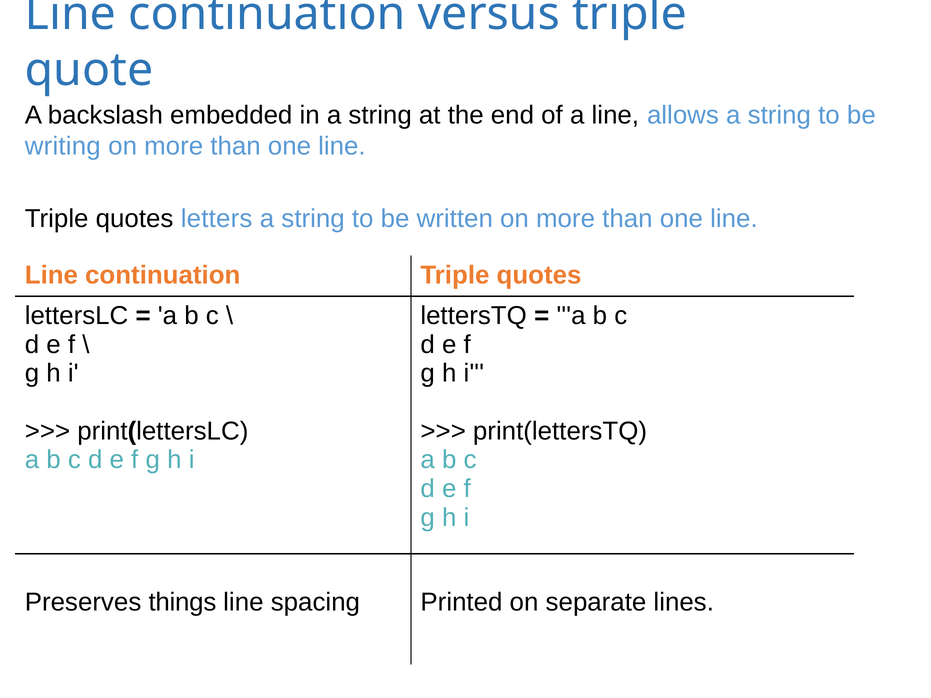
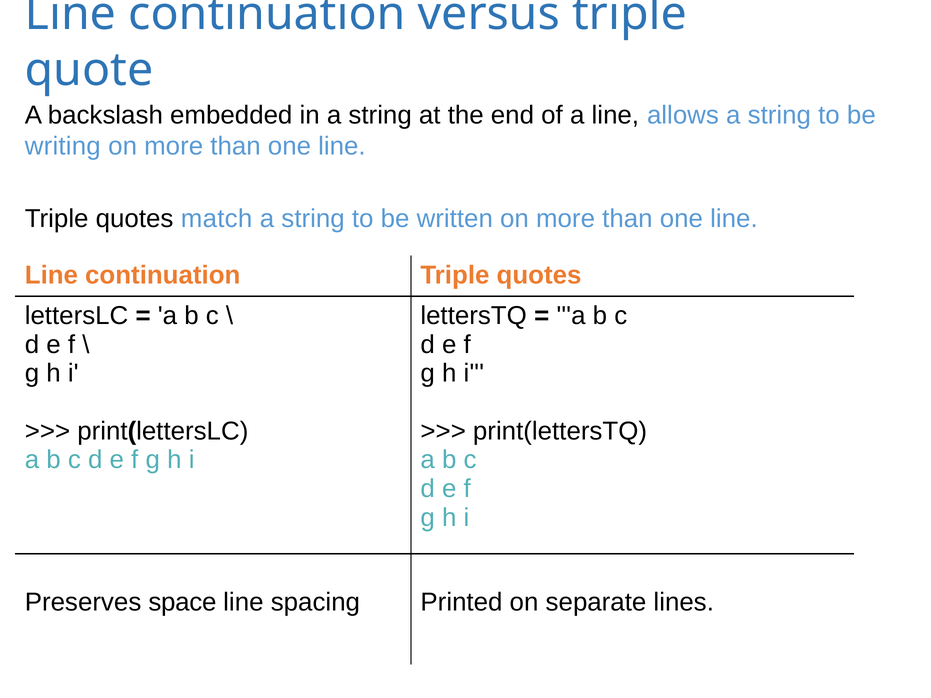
letters: letters -> match (217, 219)
things: things -> space (182, 602)
